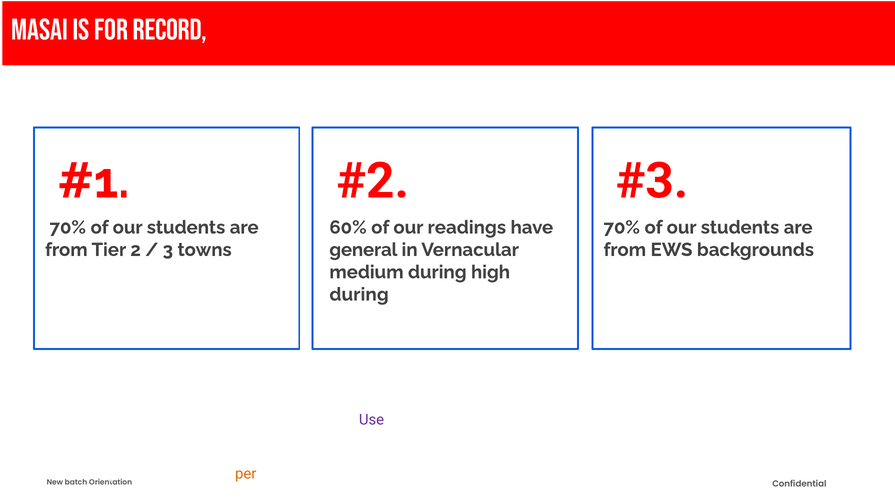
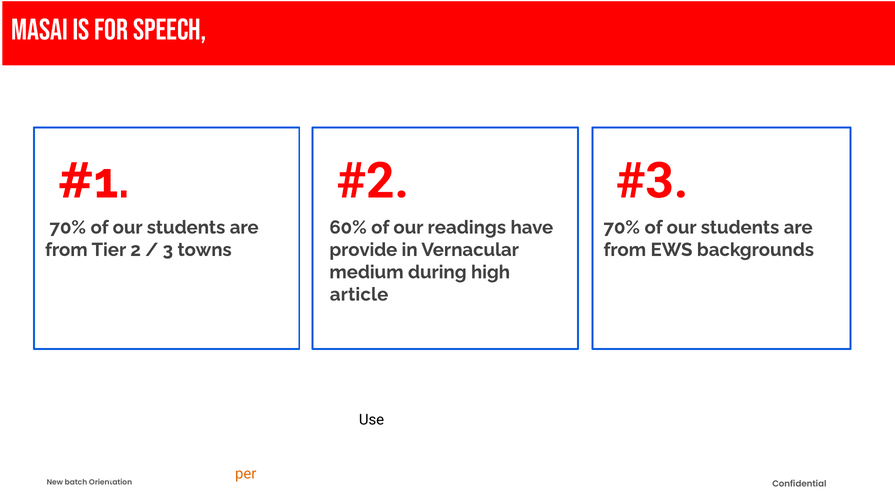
FOR RECORD: RECORD -> SPEECH (170, 30)
general: general -> provide (363, 250)
during: during -> article (359, 295)
Use colour: purple -> black (371, 420)
